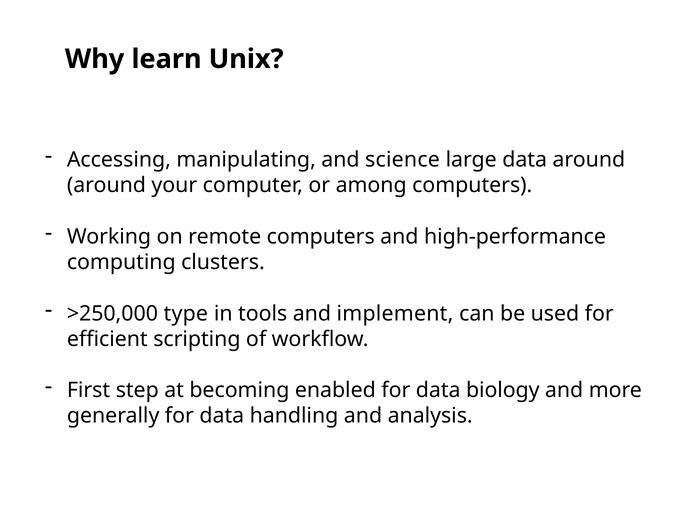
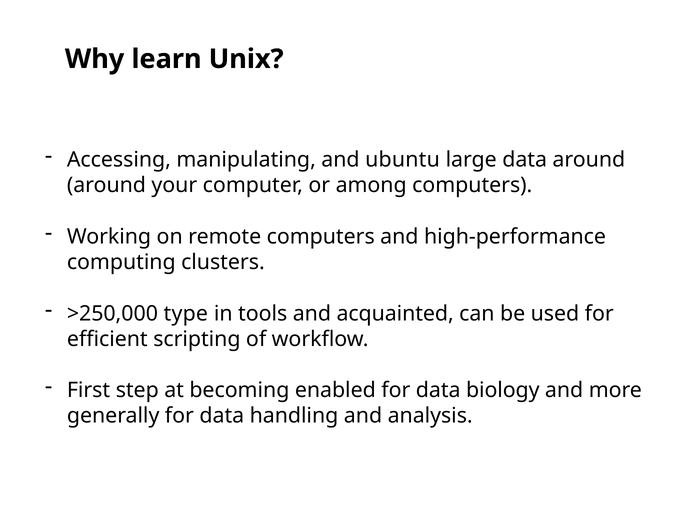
science: science -> ubuntu (403, 160)
implement: implement -> acquainted (395, 314)
